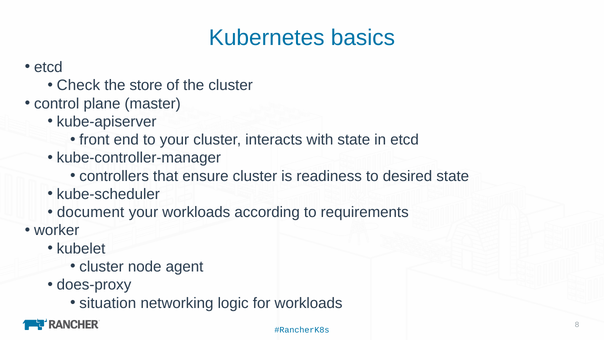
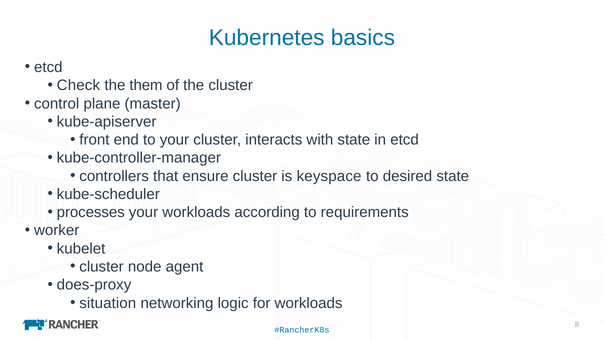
store: store -> them (146, 85)
readiness: readiness -> keyspace (329, 176)
document: document -> processes (91, 212)
